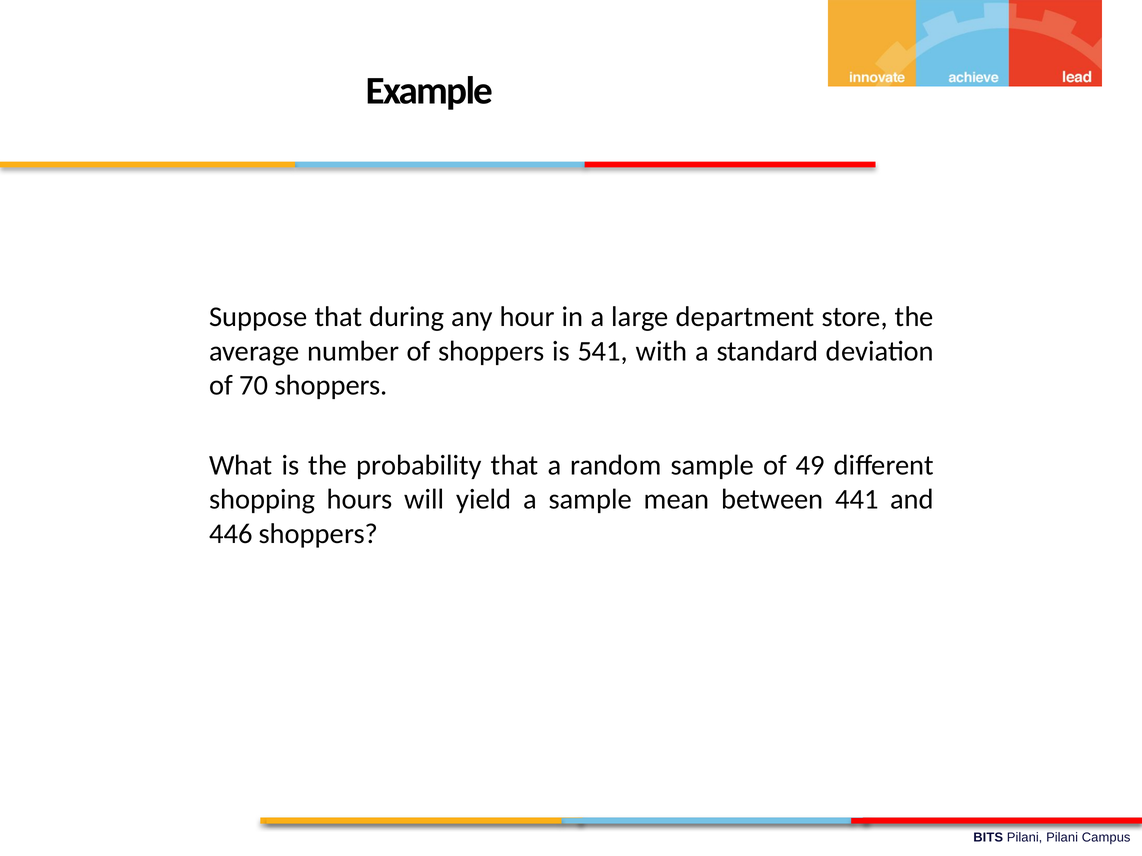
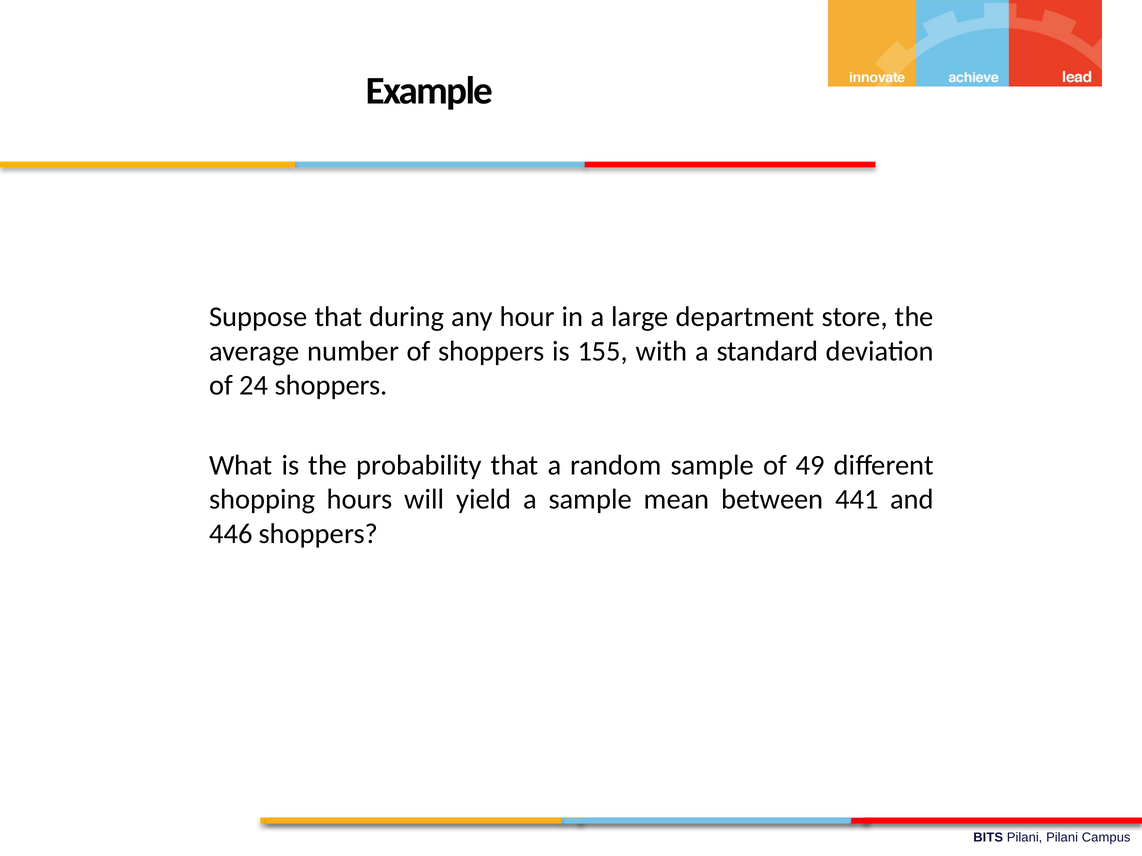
541: 541 -> 155 (603, 351)
70: 70 -> 24 (254, 386)
